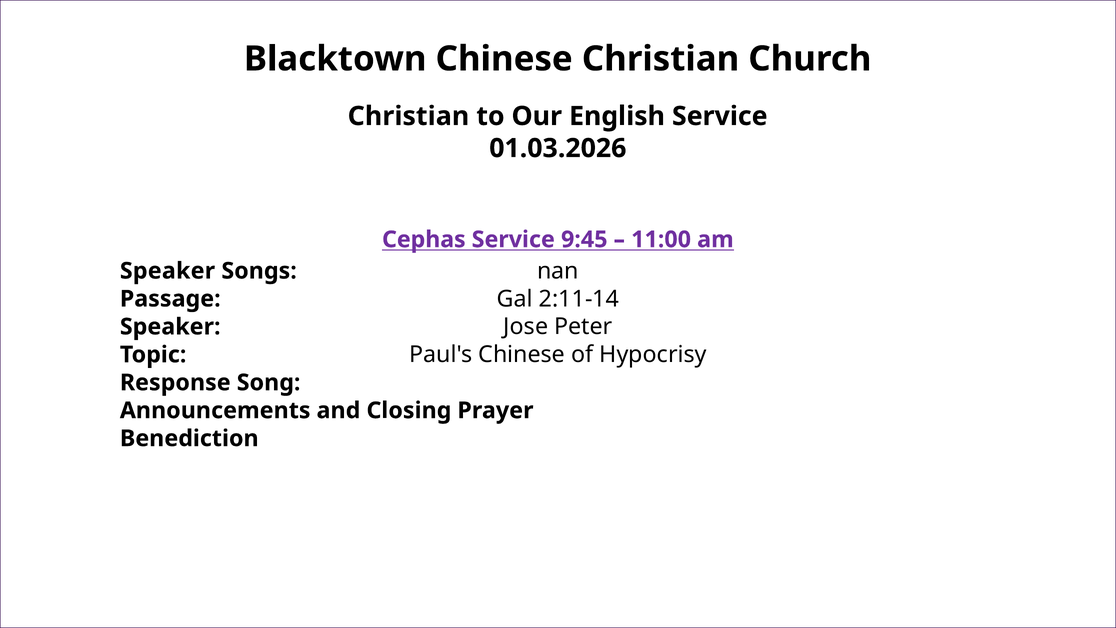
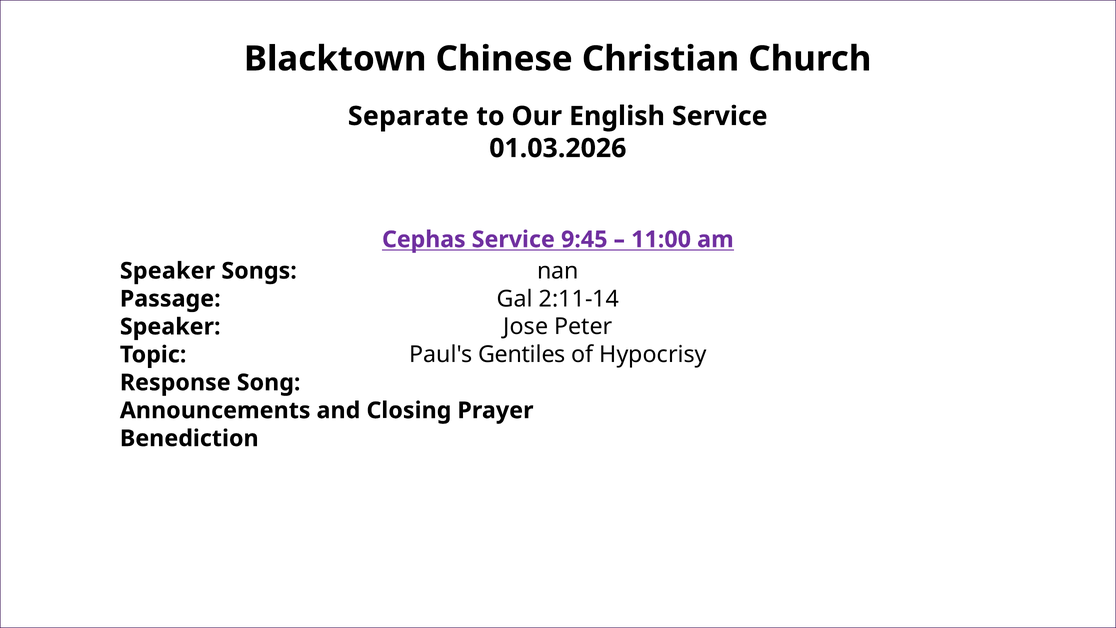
Christian: Christian -> Separate (408, 116)
Paul's Chinese: Chinese -> Gentiles (522, 355)
